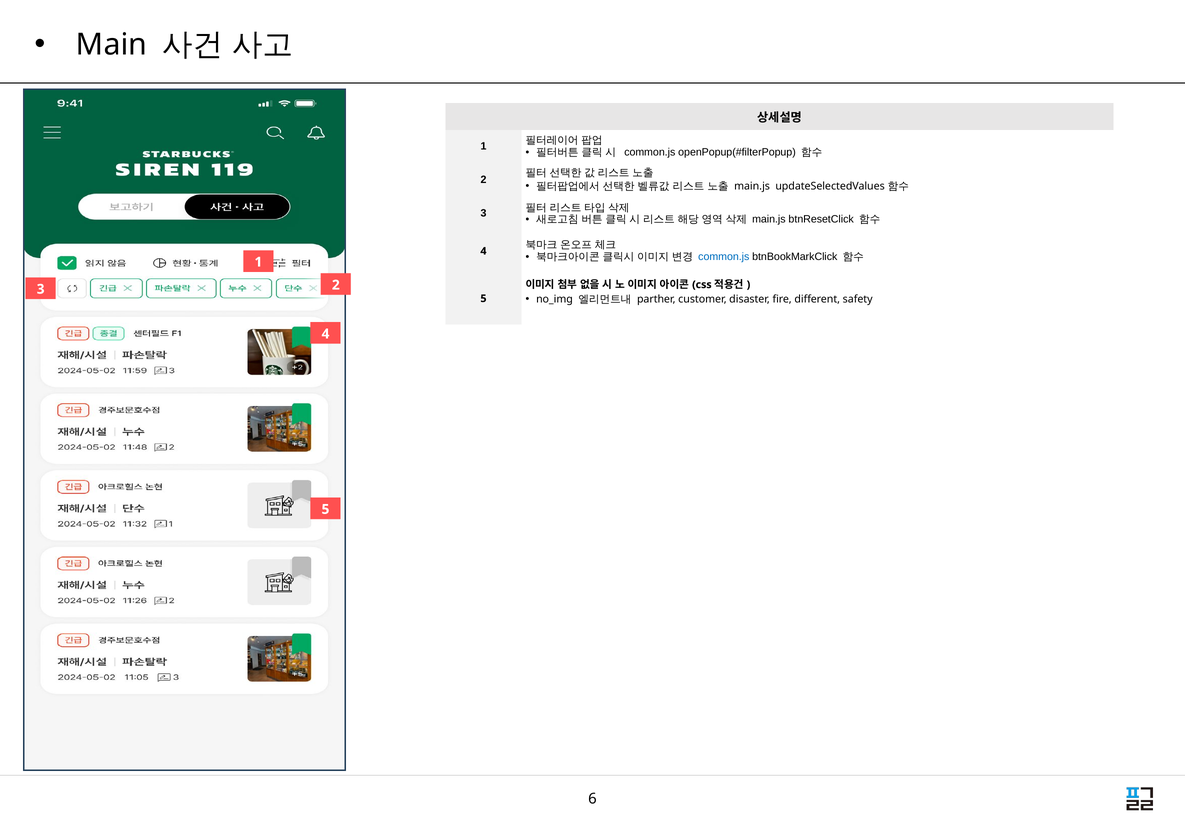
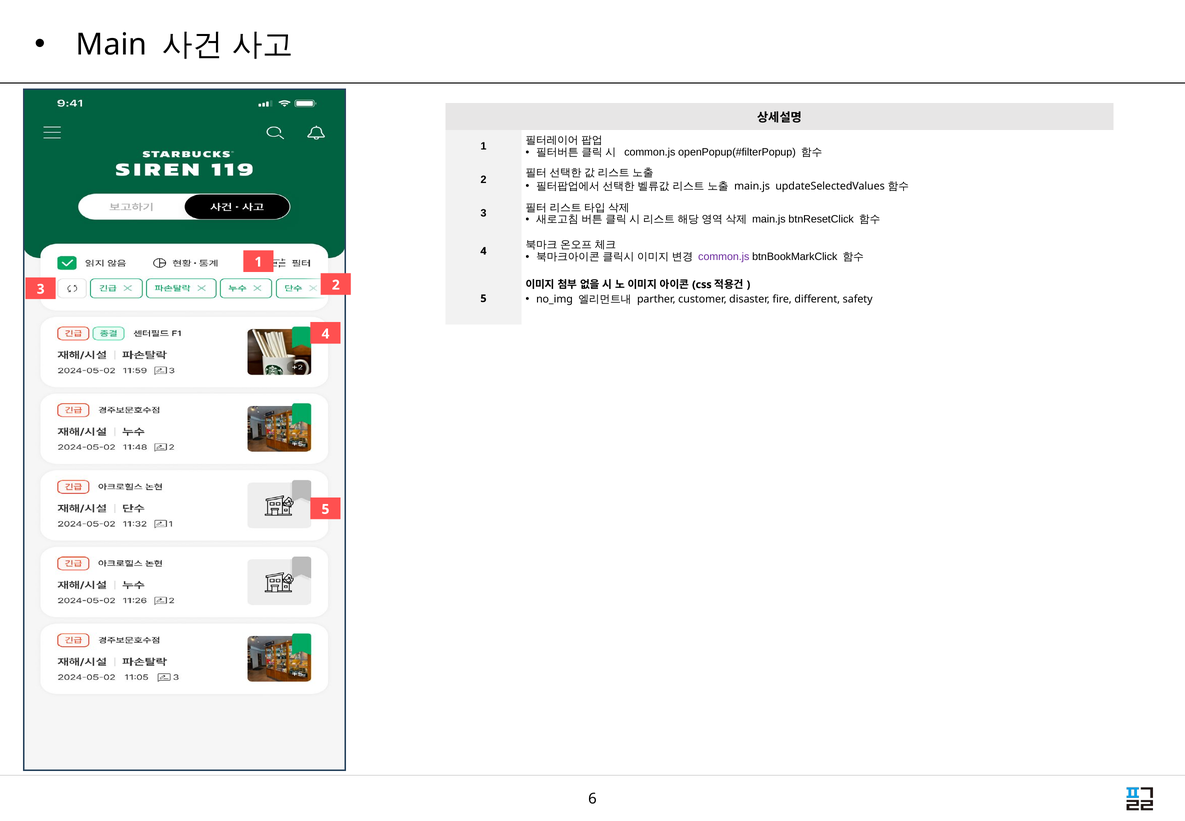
common.js colour: blue -> purple (724, 256)
